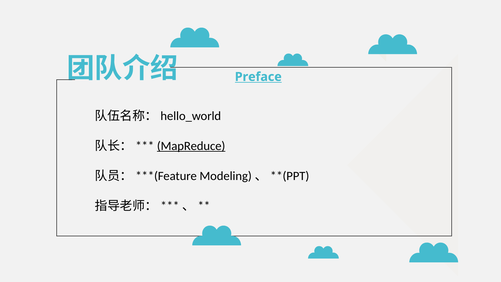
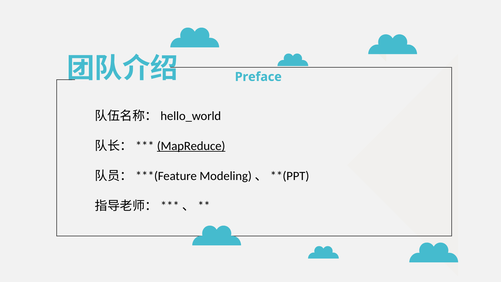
Preface underline: present -> none (258, 77)
